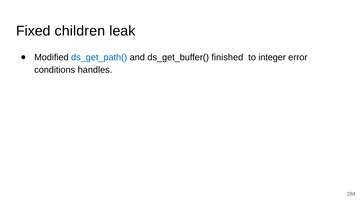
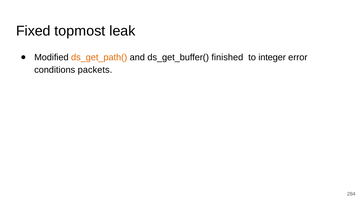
children: children -> topmost (80, 31)
ds_get_path( colour: blue -> orange (99, 57)
handles: handles -> packets (95, 70)
